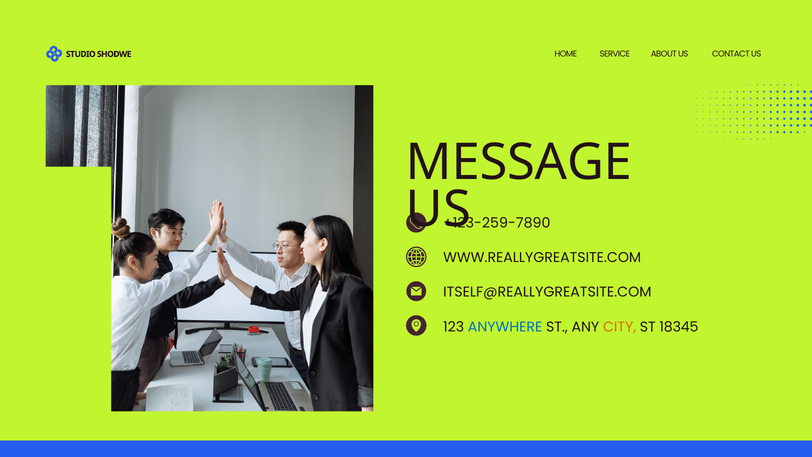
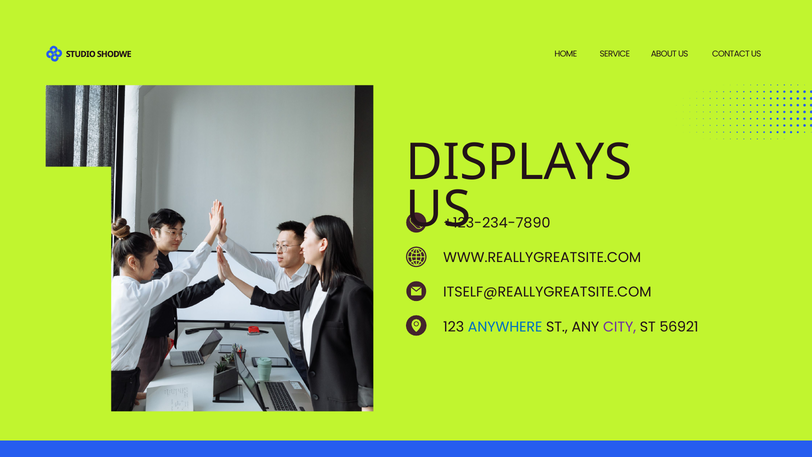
MESSAGE: MESSAGE -> DISPLAYS (519, 162)
+123-259-7890: +123-259-7890 -> +123-234-7890 (497, 223)
CITY colour: orange -> purple (620, 327)
18345: 18345 -> 56921 (679, 327)
